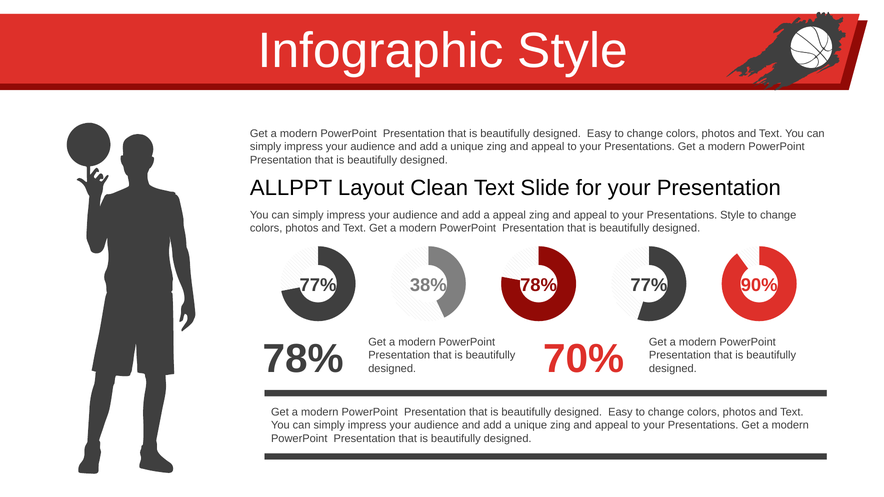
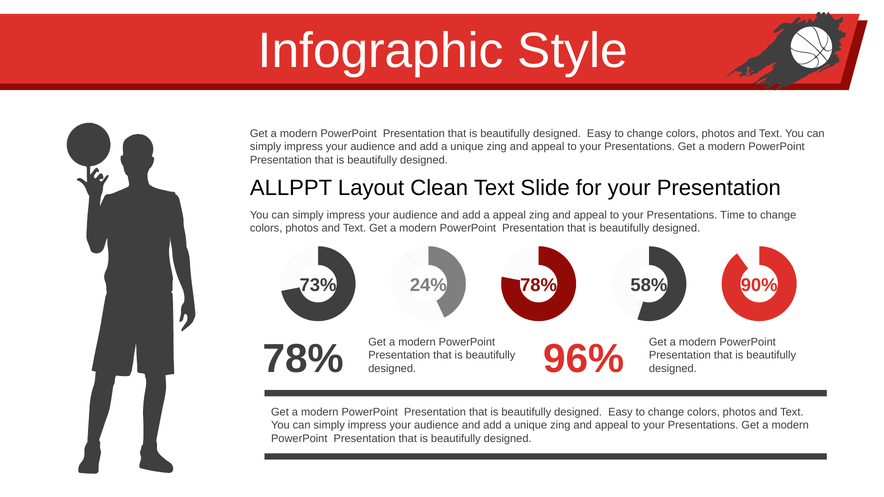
Presentations Style: Style -> Time (733, 215)
77%: 77% -> 73% (318, 285)
38%: 38% -> 24% (428, 285)
78% 77%: 77% -> 58% (649, 285)
70%: 70% -> 96% (584, 359)
